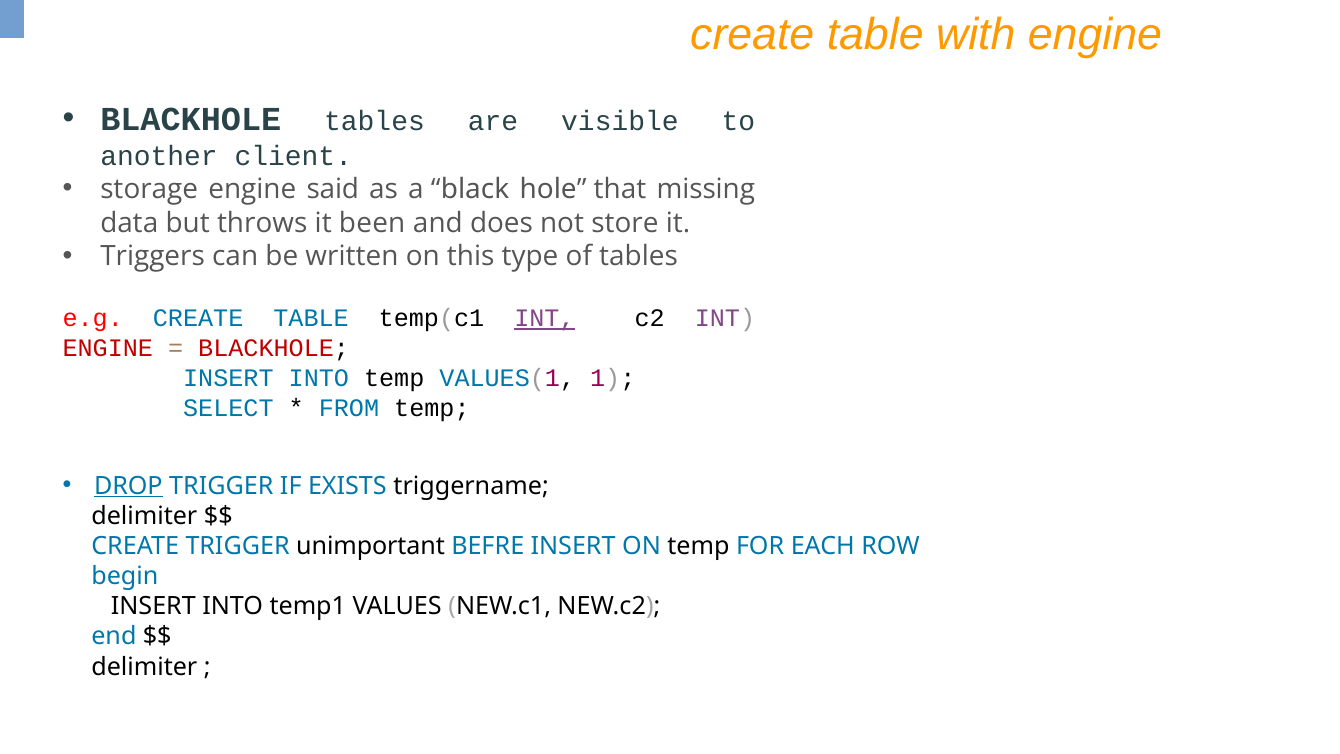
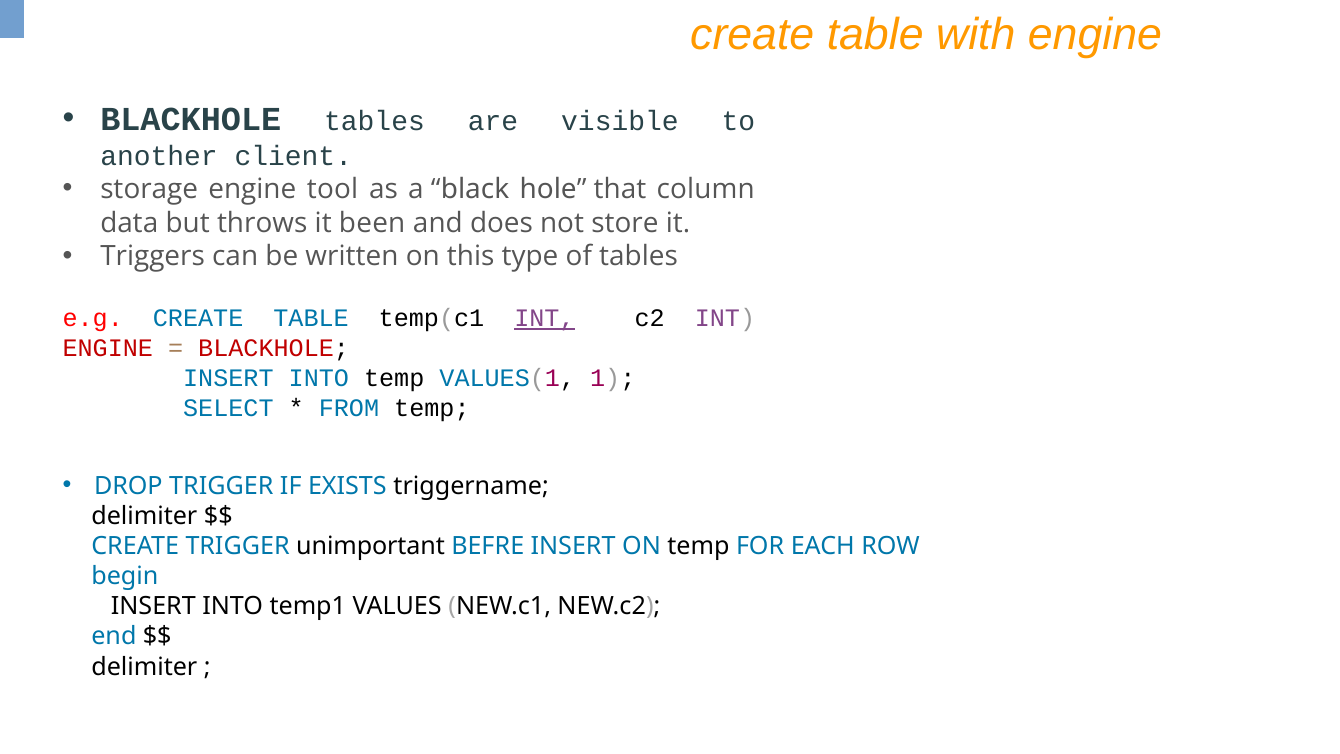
said: said -> tool (333, 189)
missing: missing -> column (706, 189)
DROP underline: present -> none (128, 486)
